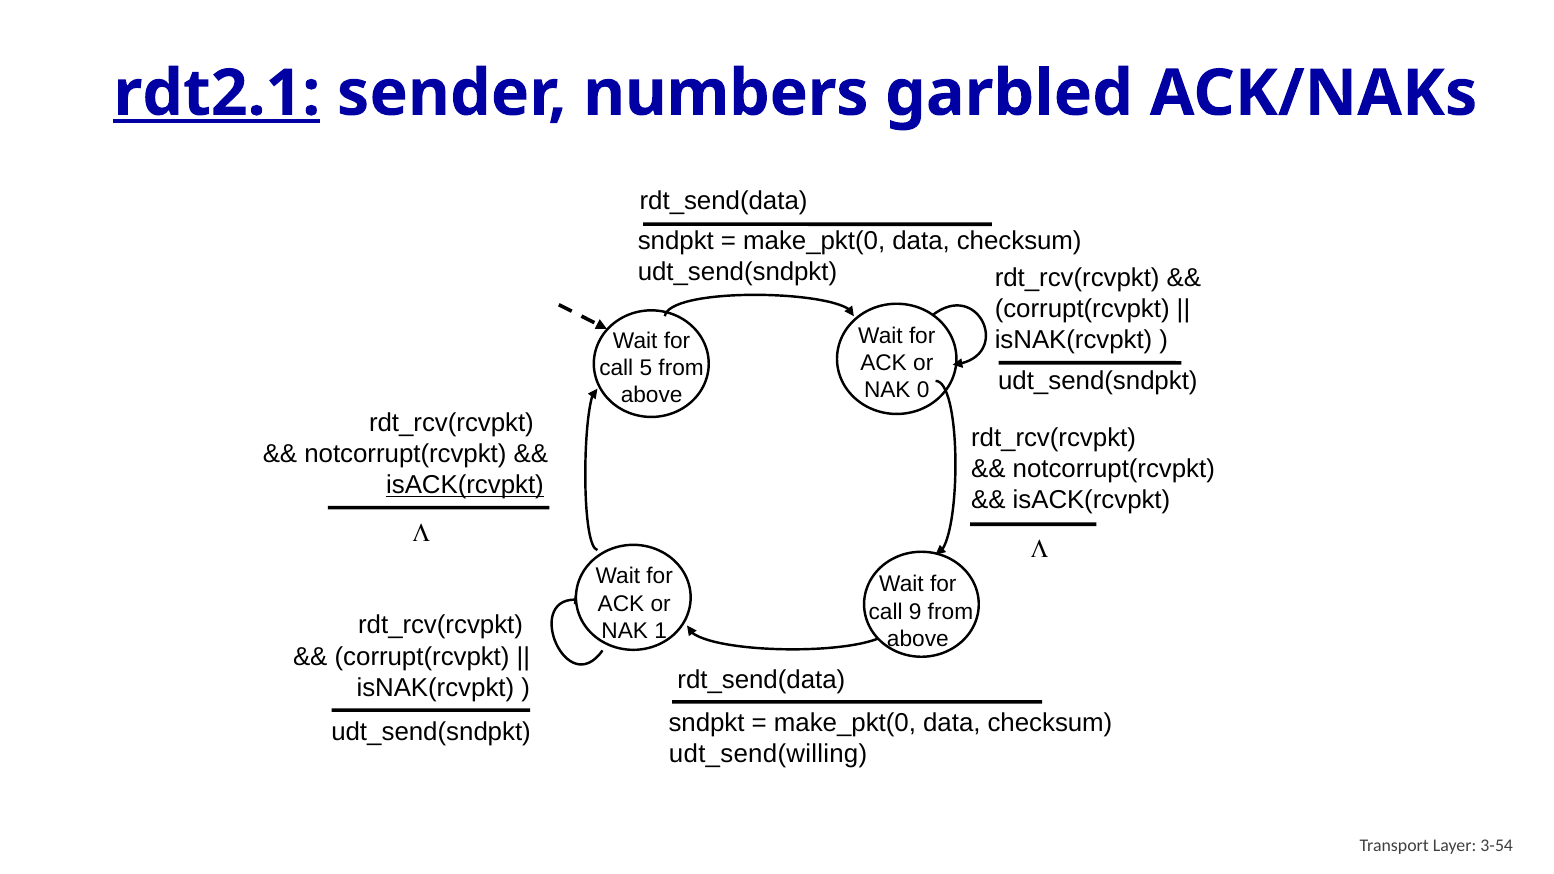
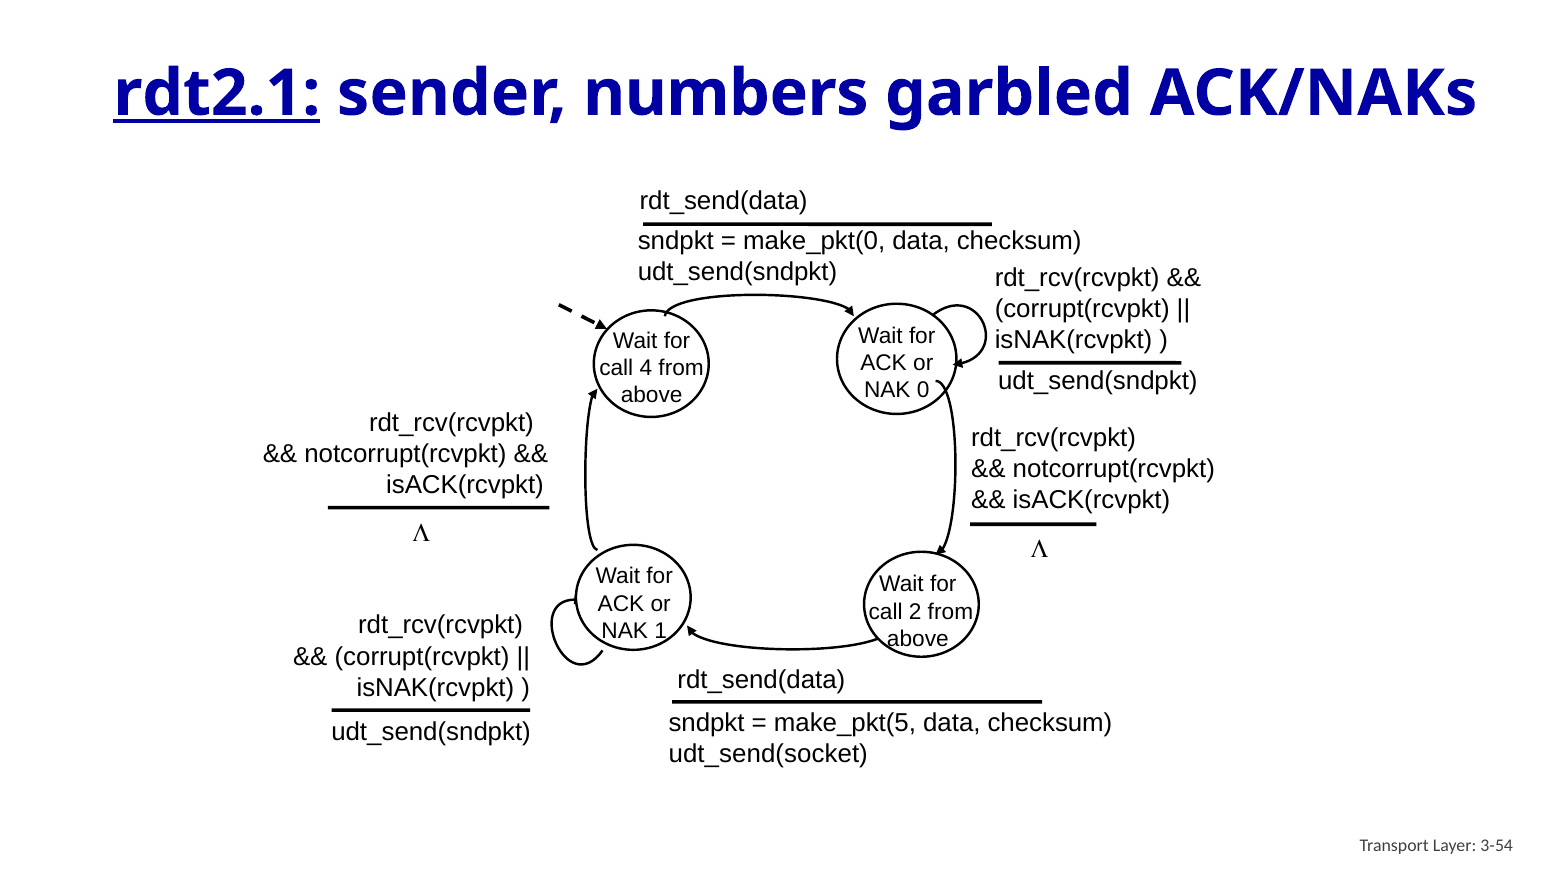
5: 5 -> 4 (646, 368)
isACK(rcvpkt underline: present -> none (465, 486)
9: 9 -> 2 (915, 612)
make_pkt(0: make_pkt(0 -> make_pkt(5 (845, 723)
udt_send(willing: udt_send(willing -> udt_send(socket (768, 754)
